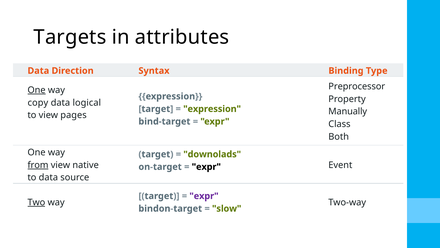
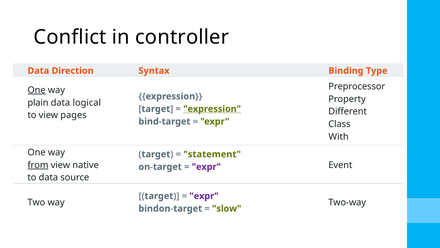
Targets: Targets -> Conflict (70, 37)
attributes: attributes -> controller (182, 37)
copy: copy -> plain (38, 102)
expression underline: none -> present (212, 109)
Manually: Manually -> Different (348, 111)
Both: Both -> With (339, 136)
downolads: downolads -> statement (212, 154)
expr colour: black -> purple (206, 167)
Two underline: present -> none (36, 202)
